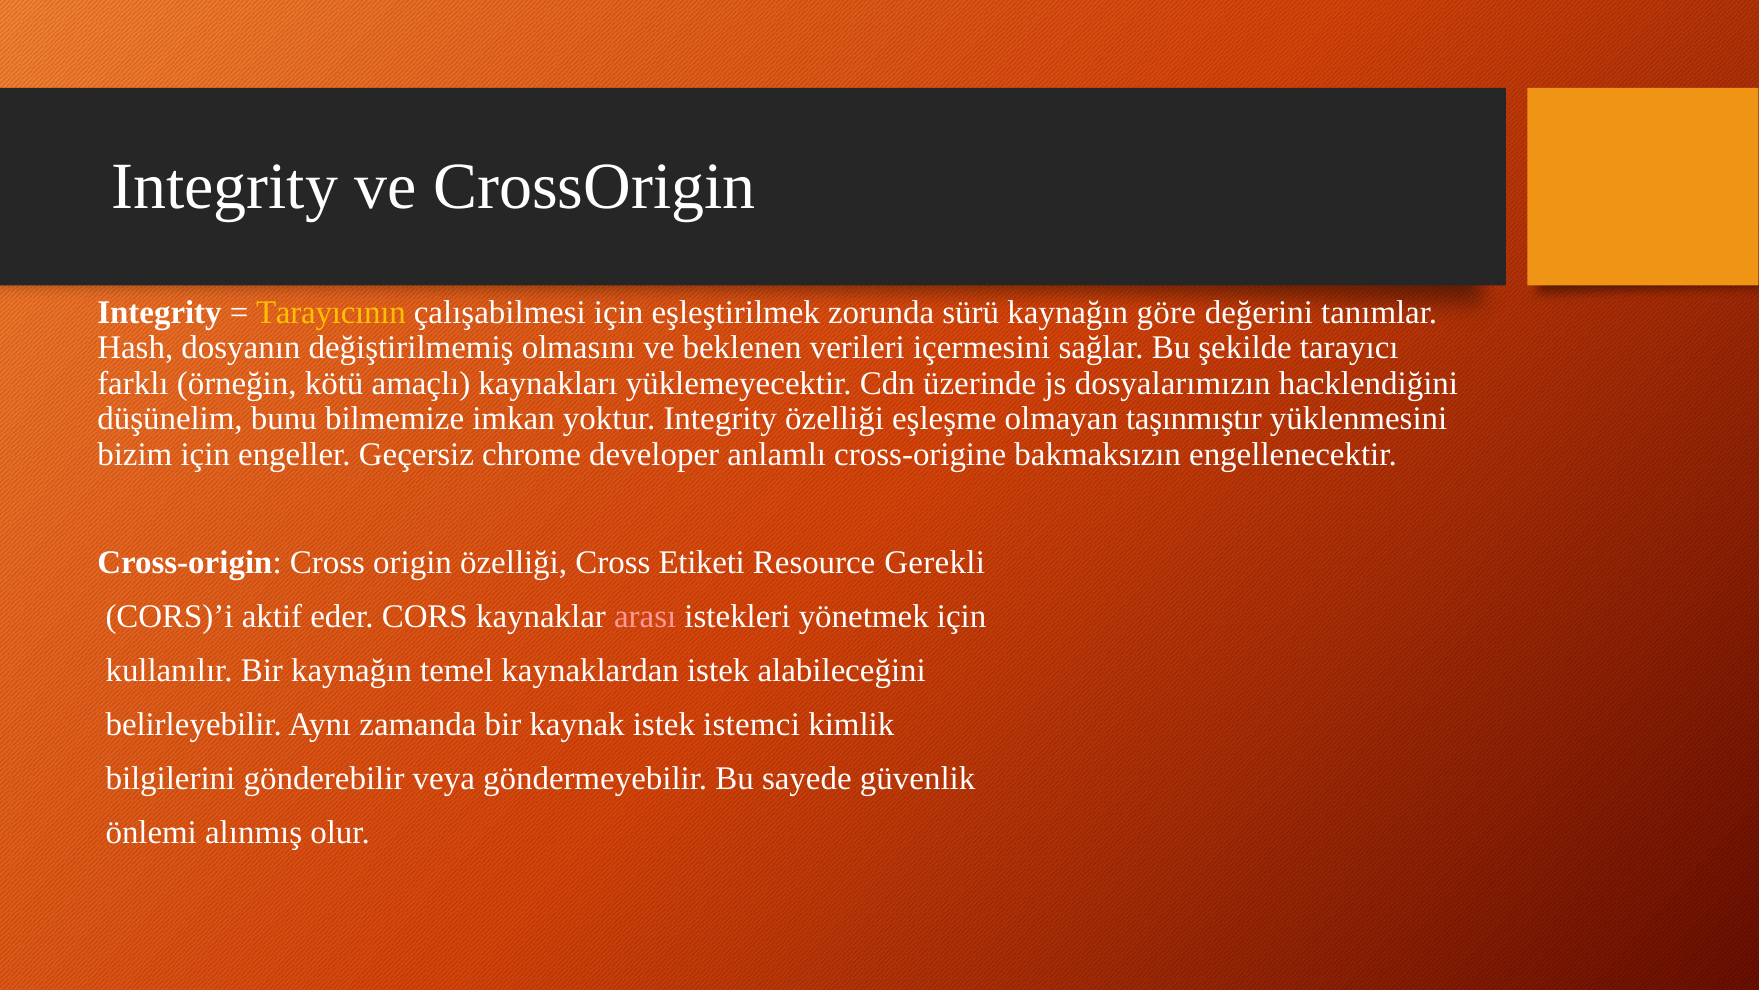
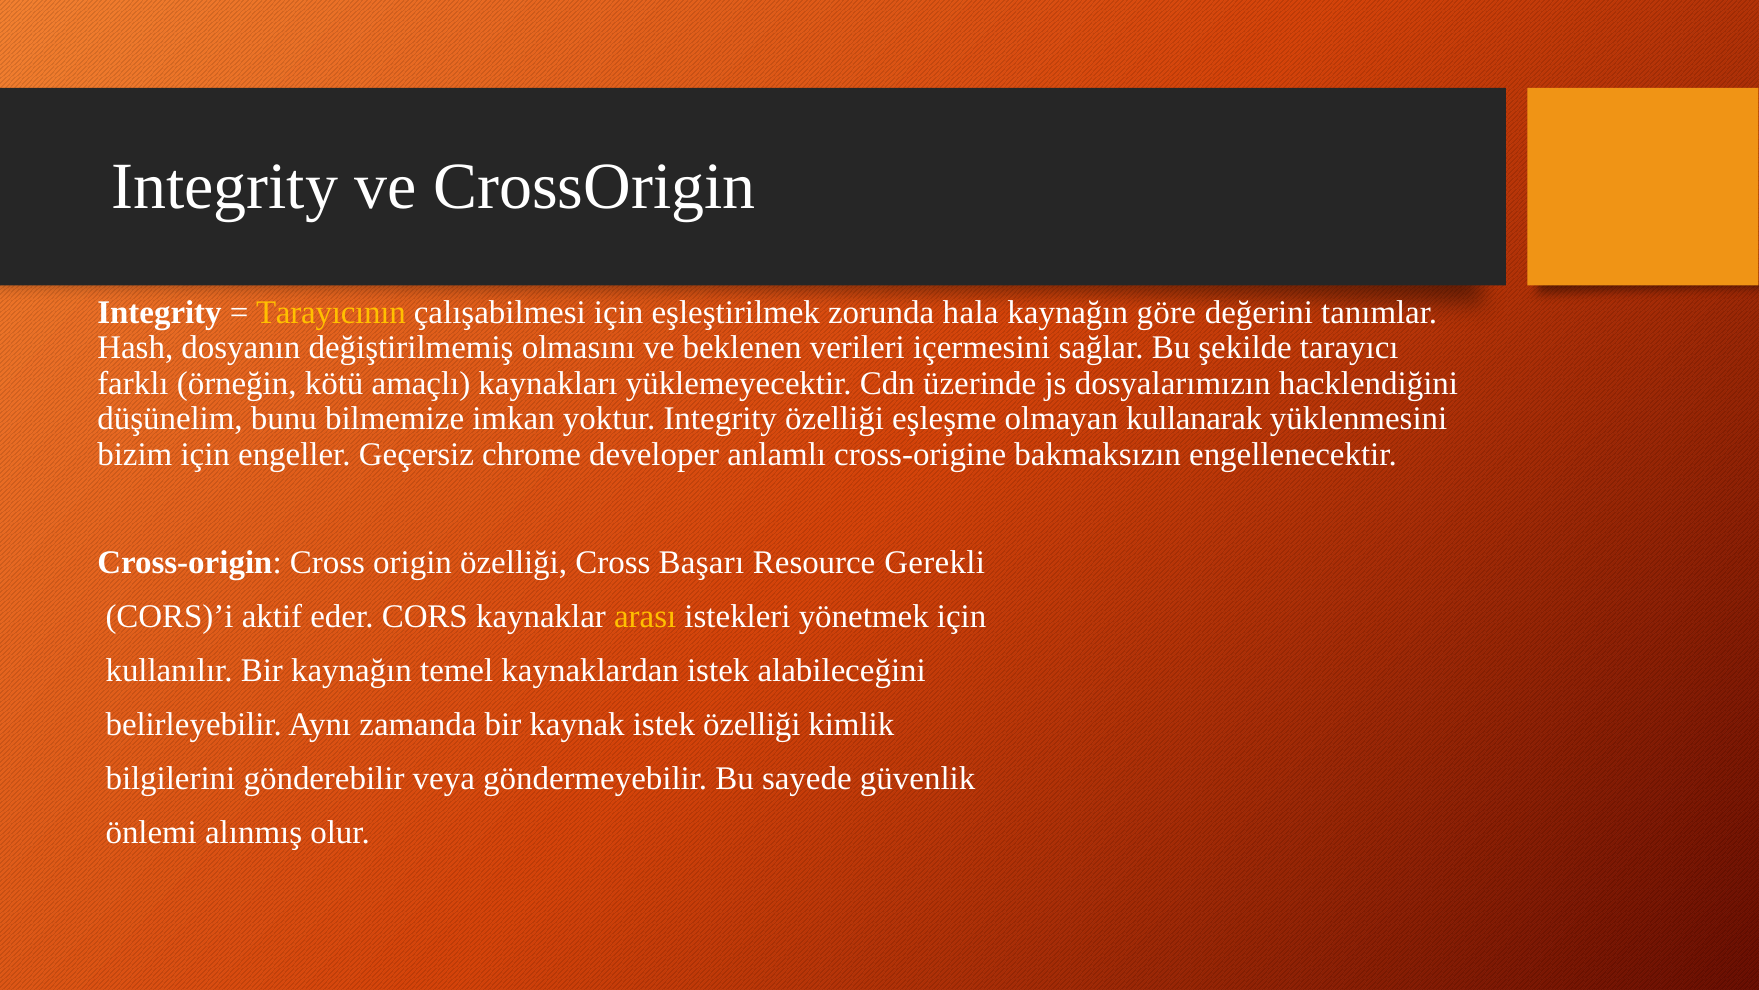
sürü: sürü -> hala (971, 312)
taşınmıştır: taşınmıştır -> kullanarak (1194, 419)
Etiketi: Etiketi -> Başarı (701, 562)
arası colour: pink -> yellow (645, 616)
istek istemci: istemci -> özelliği (752, 724)
